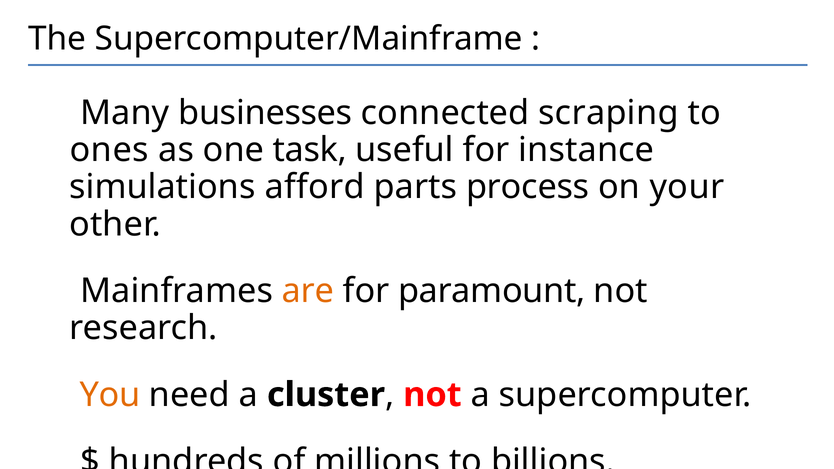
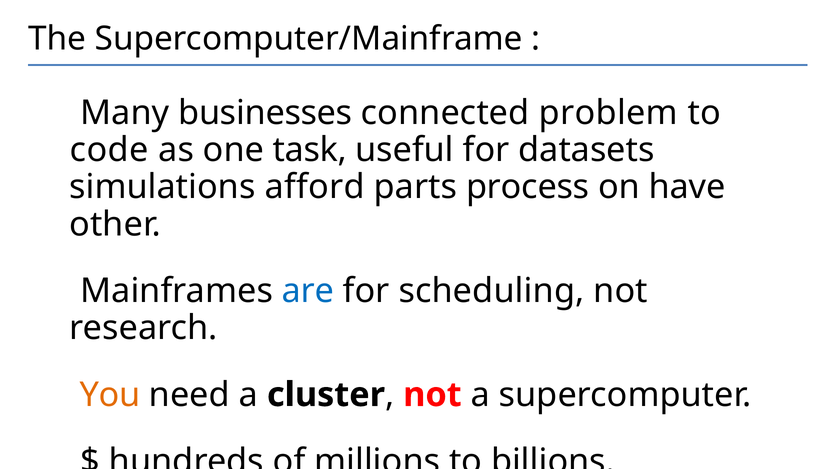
scraping: scraping -> problem (608, 113)
ones: ones -> code (109, 150)
instance: instance -> datasets (586, 150)
your: your -> have (687, 187)
are colour: orange -> blue (308, 291)
paramount: paramount -> scheduling (491, 291)
